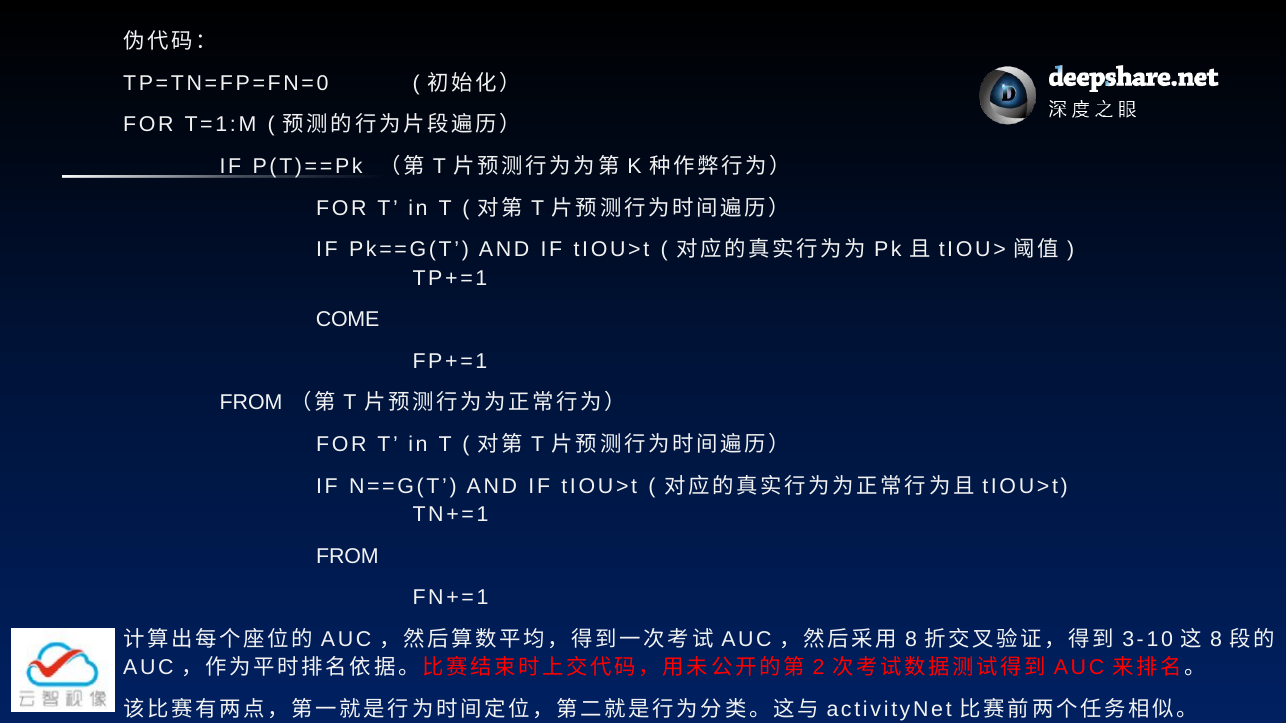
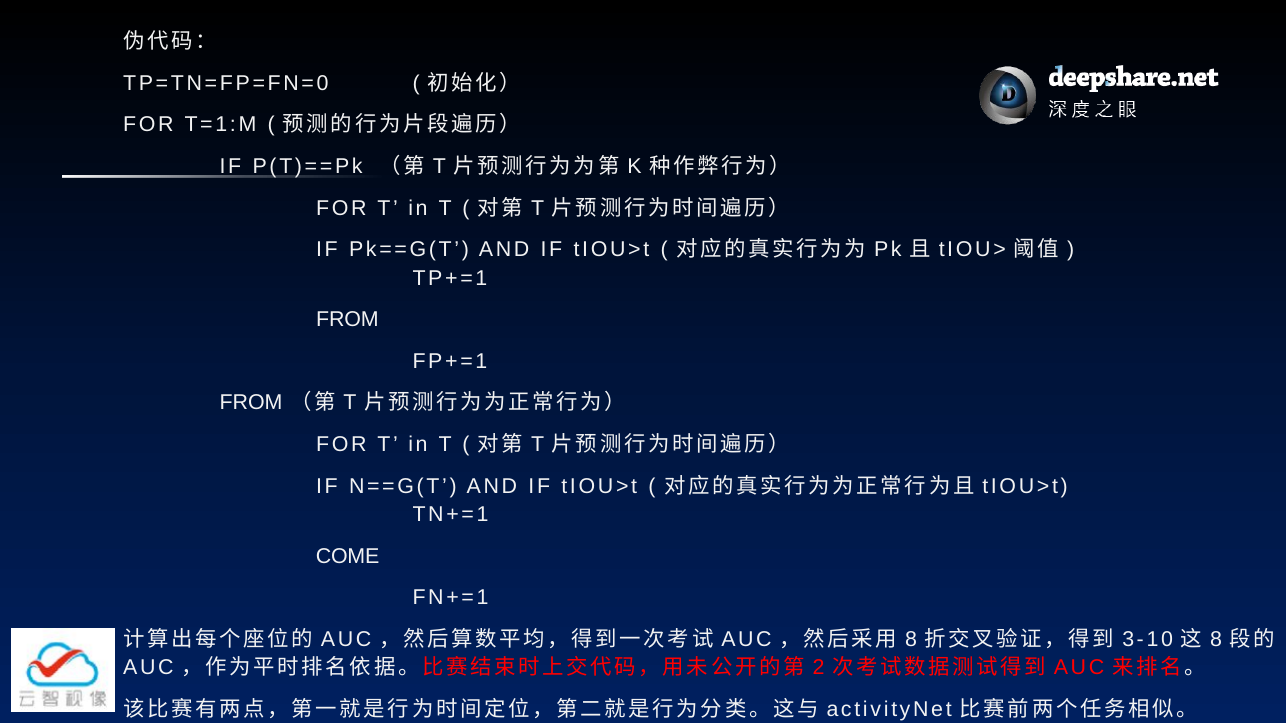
COME: COME -> FROM (347, 320)
FROM: FROM -> COME (348, 556)
